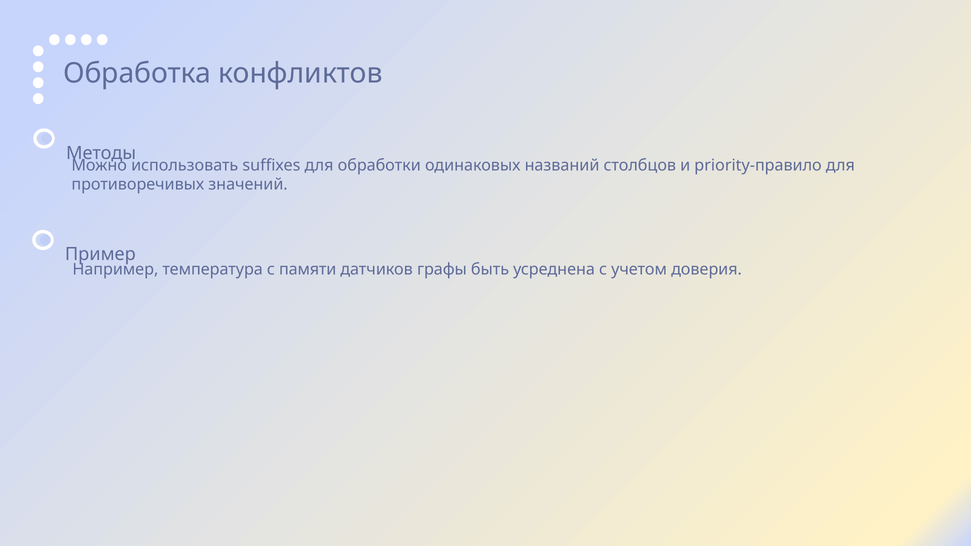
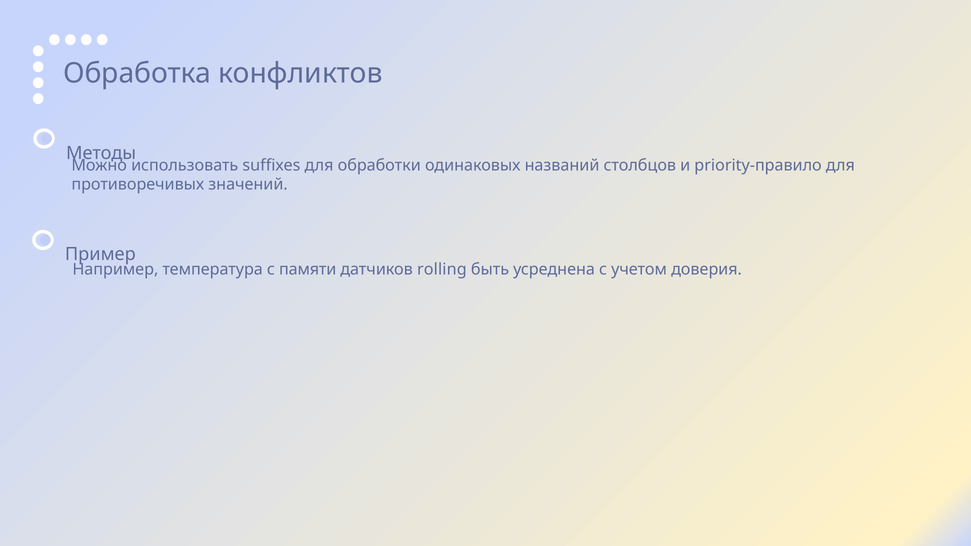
графы: графы -> rolling (442, 269)
